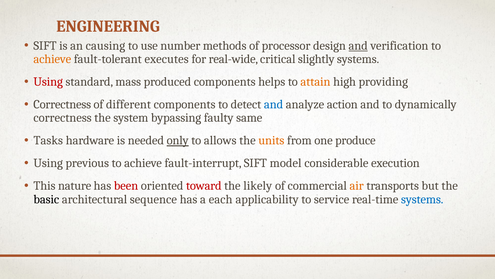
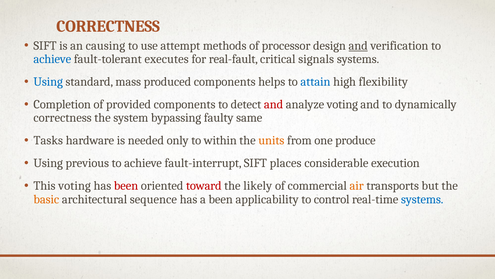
ENGINEERING: ENGINEERING -> CORRECTNESS (108, 26)
number: number -> attempt (180, 46)
achieve colour: orange -> blue (52, 59)
real-wide: real-wide -> real-fault (233, 59)
slightly: slightly -> signals (316, 59)
Using colour: red -> blue (48, 82)
attain colour: orange -> blue (315, 82)
providing: providing -> flexibility (383, 82)
Correctness: Correctness -> Completion (62, 104)
different: different -> provided (129, 104)
and colour: blue -> red (274, 104)
analyze action: action -> voting (342, 104)
only underline: present -> none (178, 140)
allows: allows -> within (220, 140)
model: model -> places (286, 163)
This nature: nature -> voting (75, 186)
basic colour: black -> orange (46, 199)
a each: each -> been (221, 199)
service: service -> control (332, 199)
